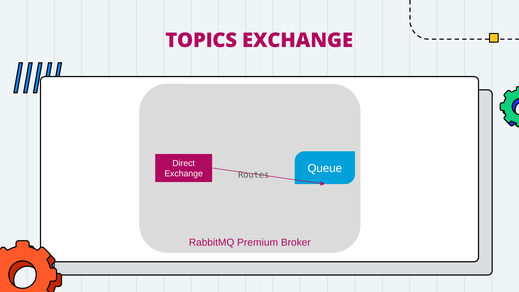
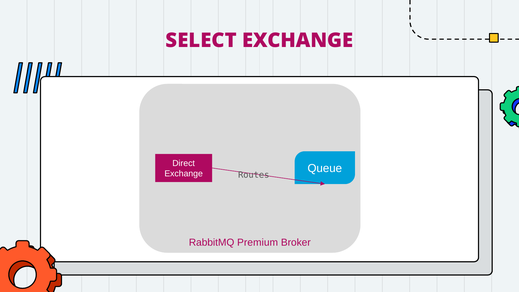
TOPICS: TOPICS -> SELECT (201, 40)
